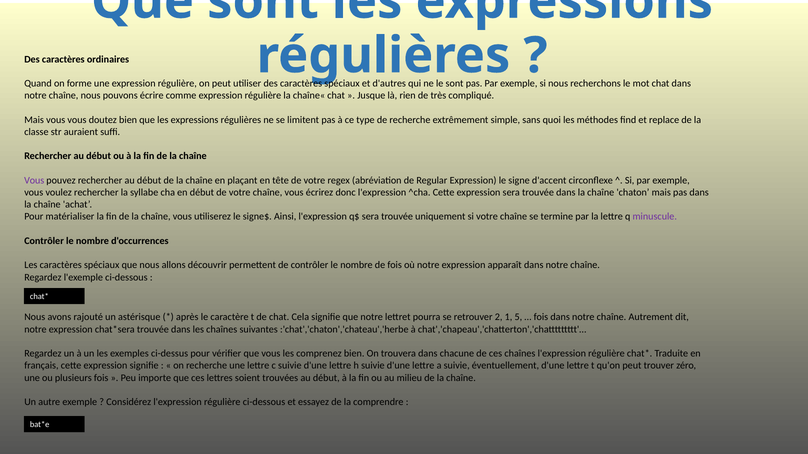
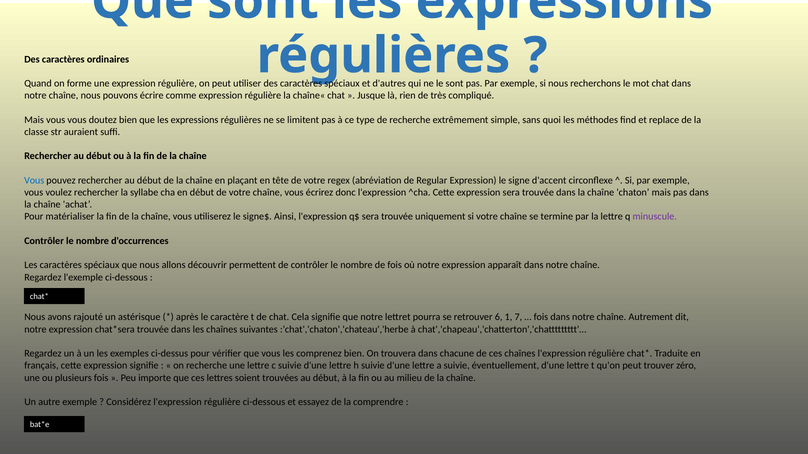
Vous colour: purple -> blue (34, 181)
2: 2 -> 6 (499, 318)
5: 5 -> 7 (518, 318)
